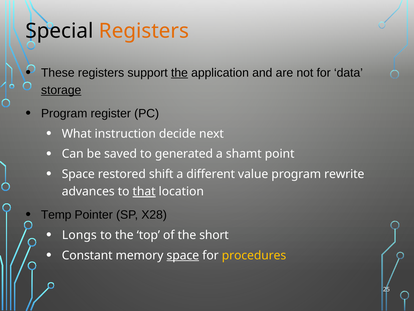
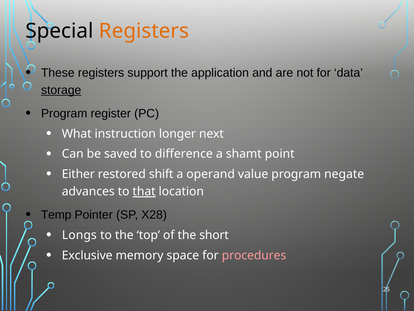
the underline: present -> none (179, 73)
decide: decide -> longer (177, 133)
generated: generated -> difference (184, 154)
Space: Space -> Either (78, 174)
different: different -> operand (211, 174)
rewrite: rewrite -> negate (344, 174)
Constant: Constant -> Exclusive (87, 255)
space underline: present -> none (183, 255)
procedures colour: yellow -> pink (254, 255)
